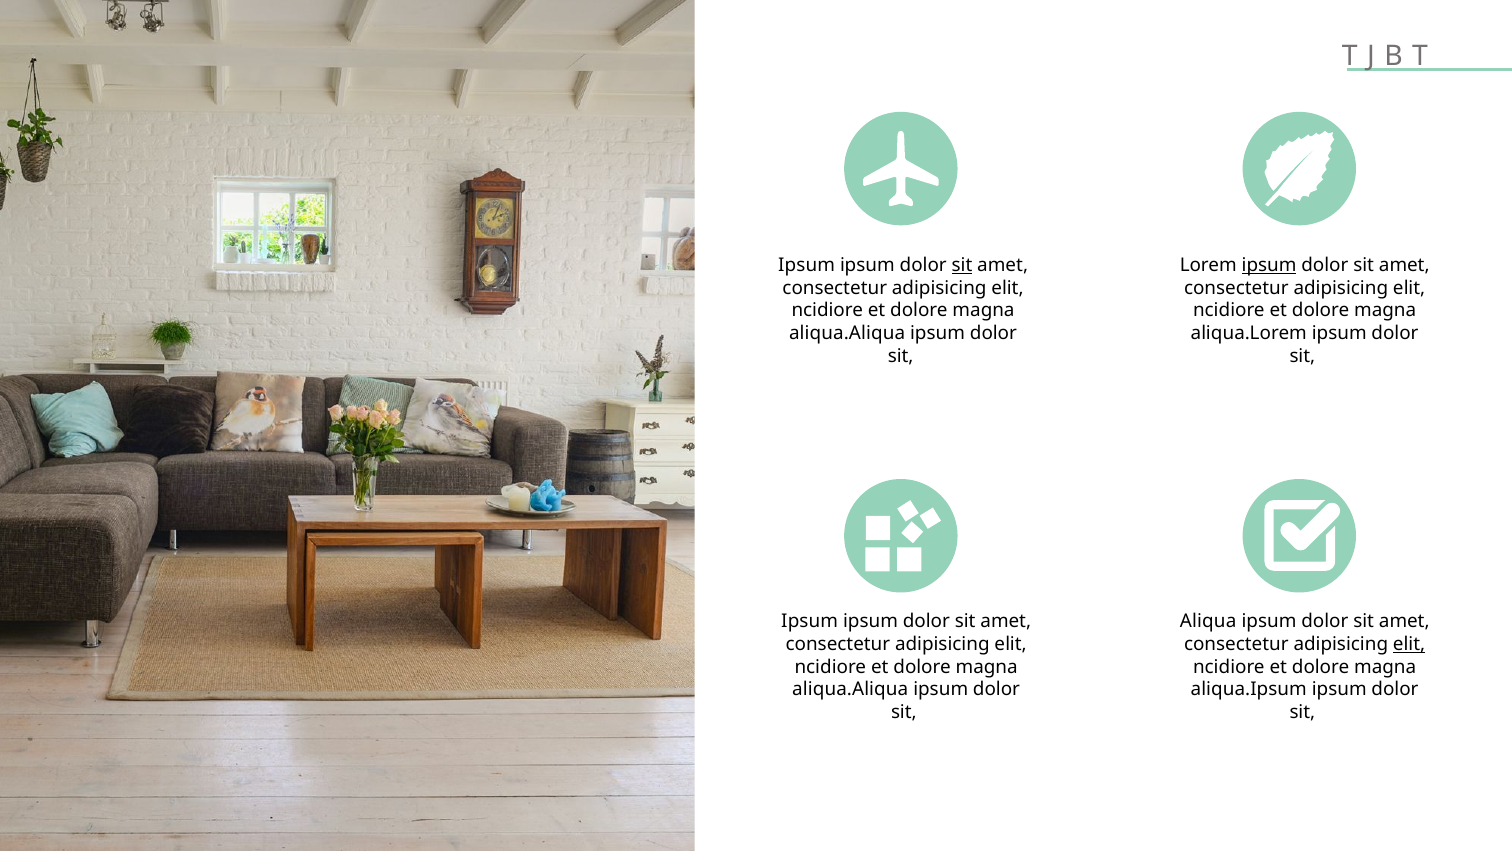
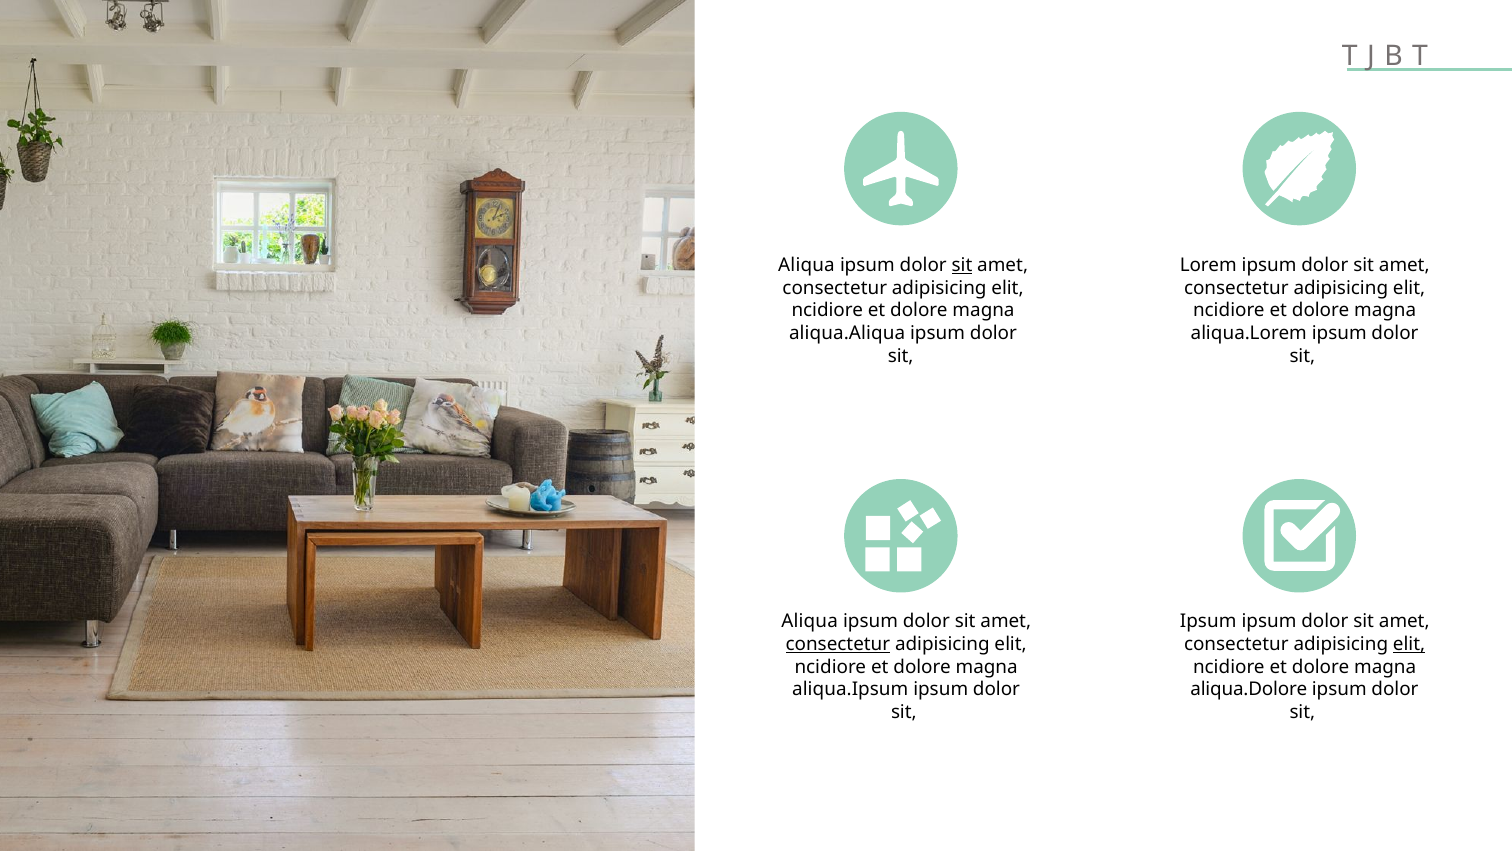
Ipsum: Ipsum -> Aliqua (807, 265)
ipsum underline: present -> none (1269, 265)
Ipsum: Ipsum -> Aliqua (810, 621)
Aliqua: Aliqua -> Ipsum (1208, 621)
consectetur underline: none -> present (838, 644)
aliqua.Aliqua: aliqua.Aliqua -> aliqua.Ipsum (850, 689)
aliqua.Ipsum: aliqua.Ipsum -> aliqua.Dolore (1249, 689)
